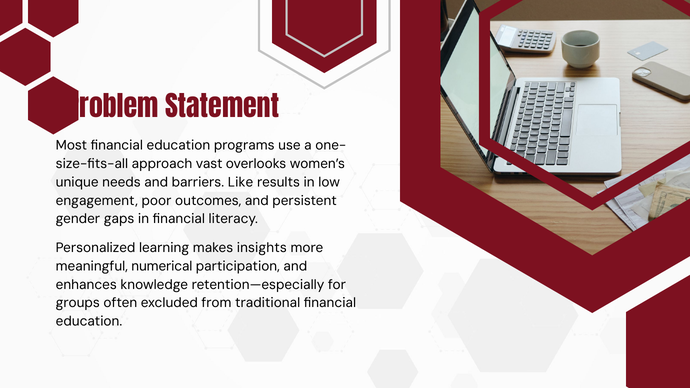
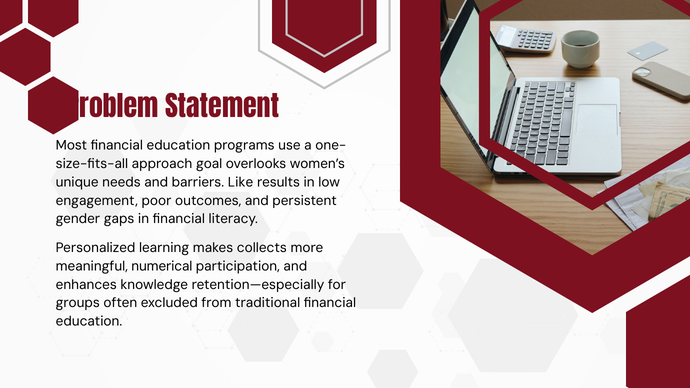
vast: vast -> goal (209, 164)
insights: insights -> collects (262, 248)
